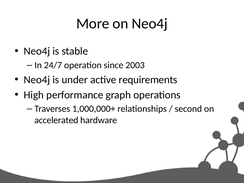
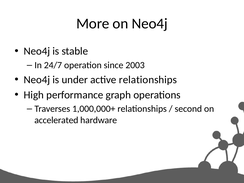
active requirements: requirements -> relationships (148, 80)
